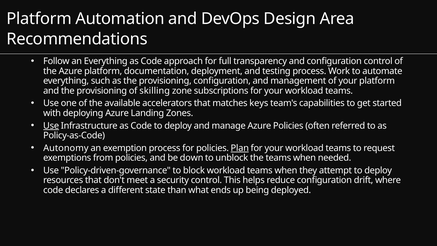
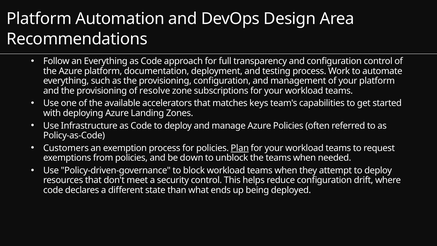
skilling: skilling -> resolve (155, 91)
Use underline: present -> none (51, 126)
Autonomy: Autonomy -> Customers (66, 148)
